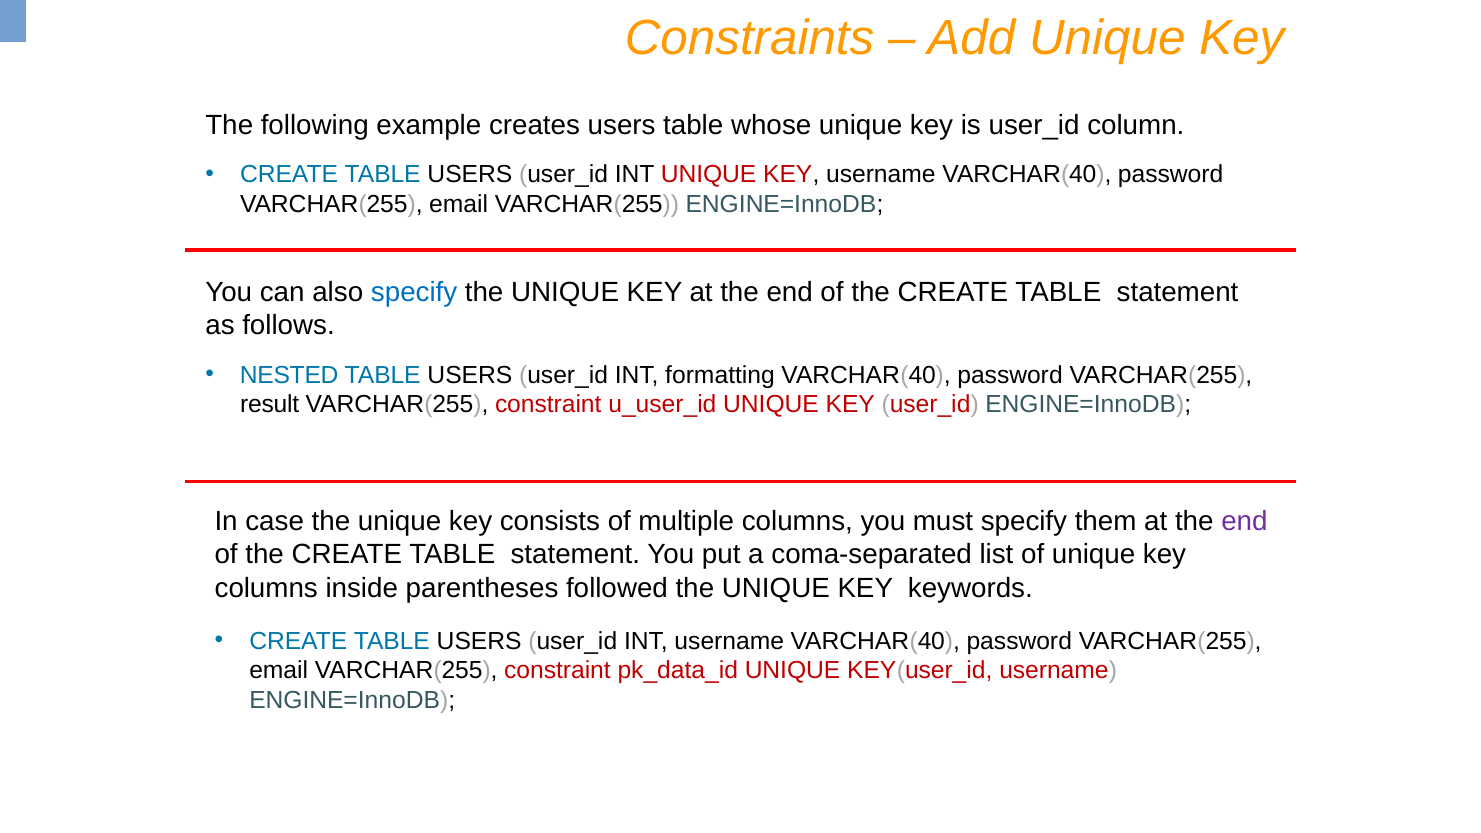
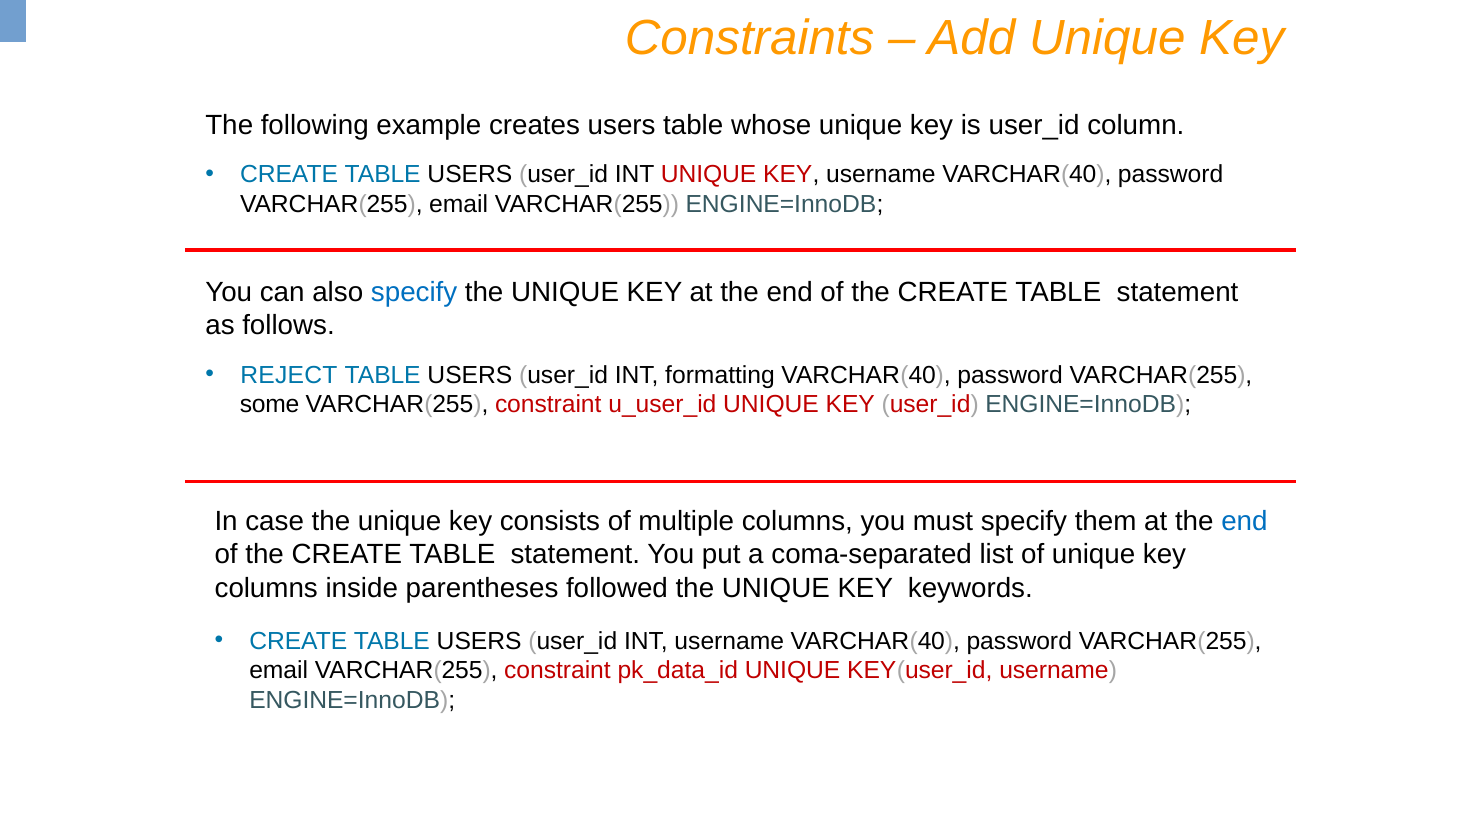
NESTED: NESTED -> REJECT (289, 375)
result: result -> some (270, 404)
end colour: purple -> blue (1244, 522)
